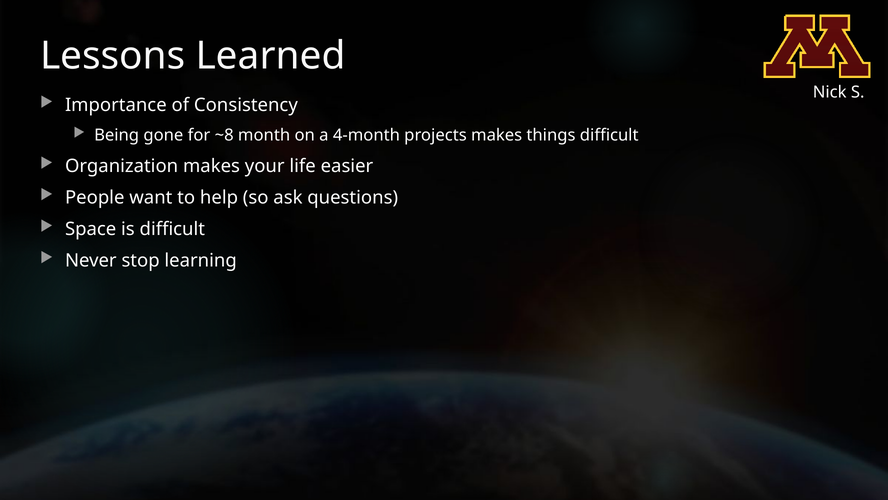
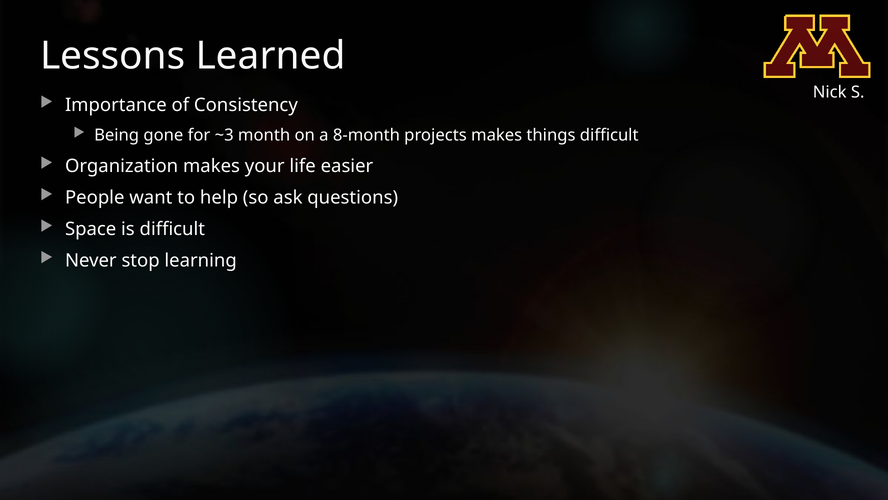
~8: ~8 -> ~3 (224, 135)
4-month: 4-month -> 8-month (366, 135)
